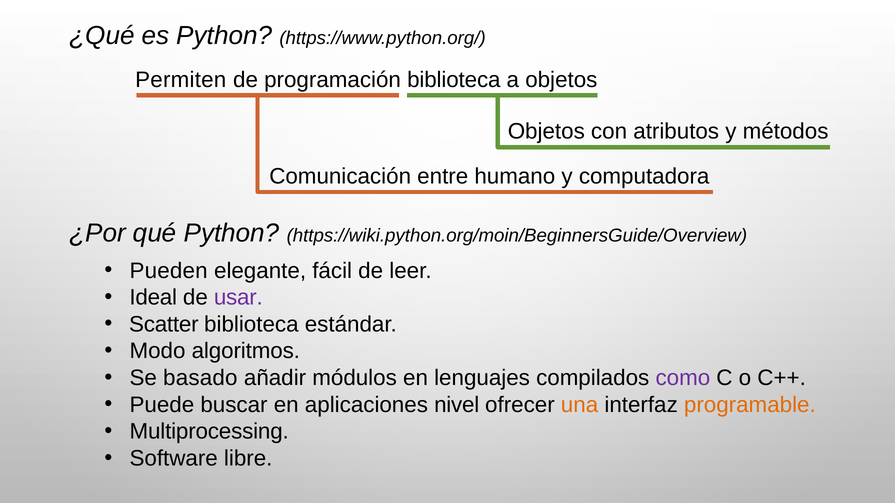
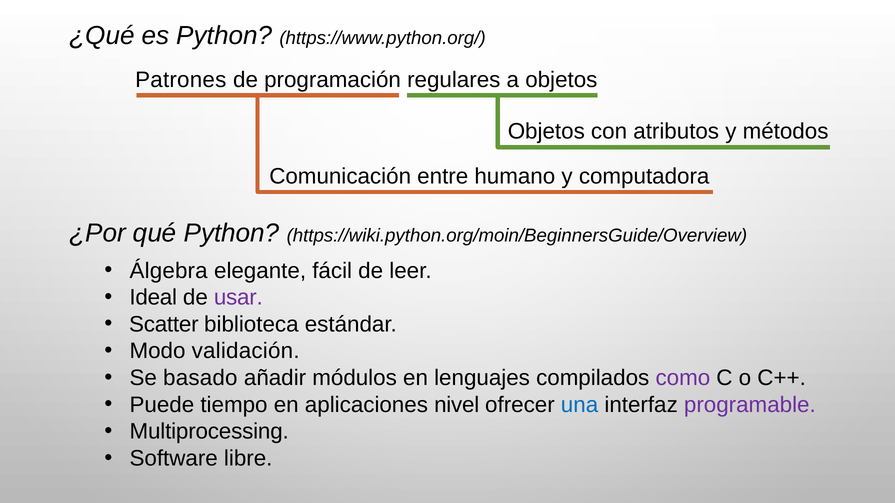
Permiten: Permiten -> Patrones (181, 80)
programación biblioteca: biblioteca -> regulares (454, 80)
Pueden: Pueden -> Álgebra (169, 271)
algoritmos: algoritmos -> validación (246, 351)
buscar: buscar -> tiempo (234, 405)
una colour: orange -> blue (580, 405)
programable colour: orange -> purple (750, 405)
